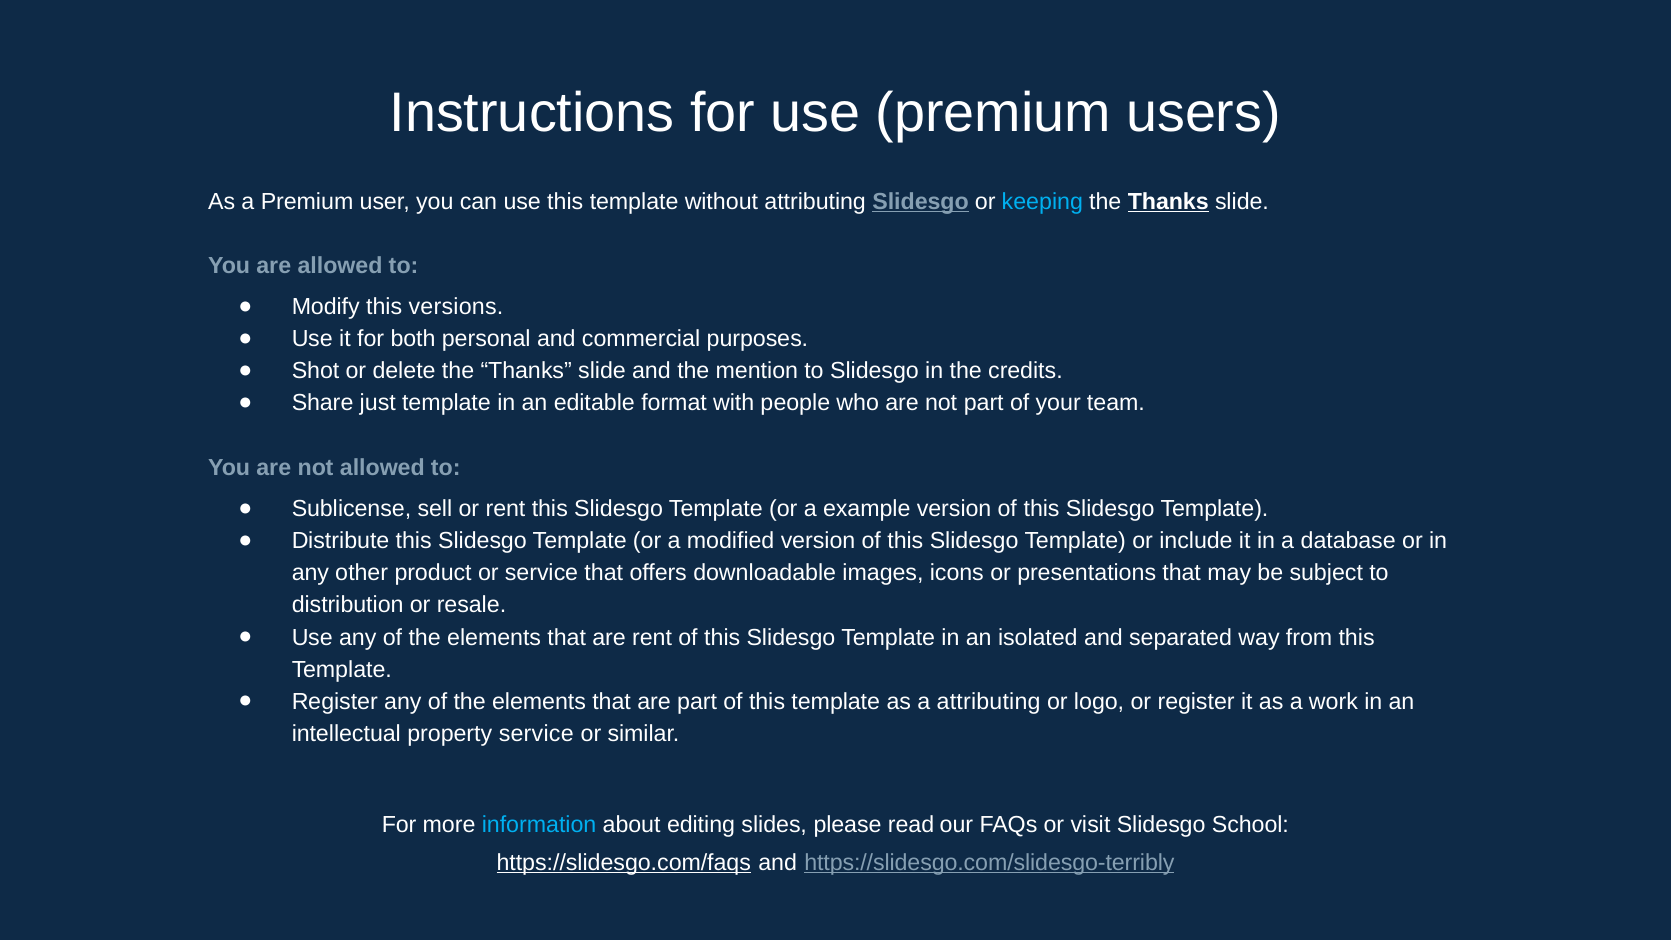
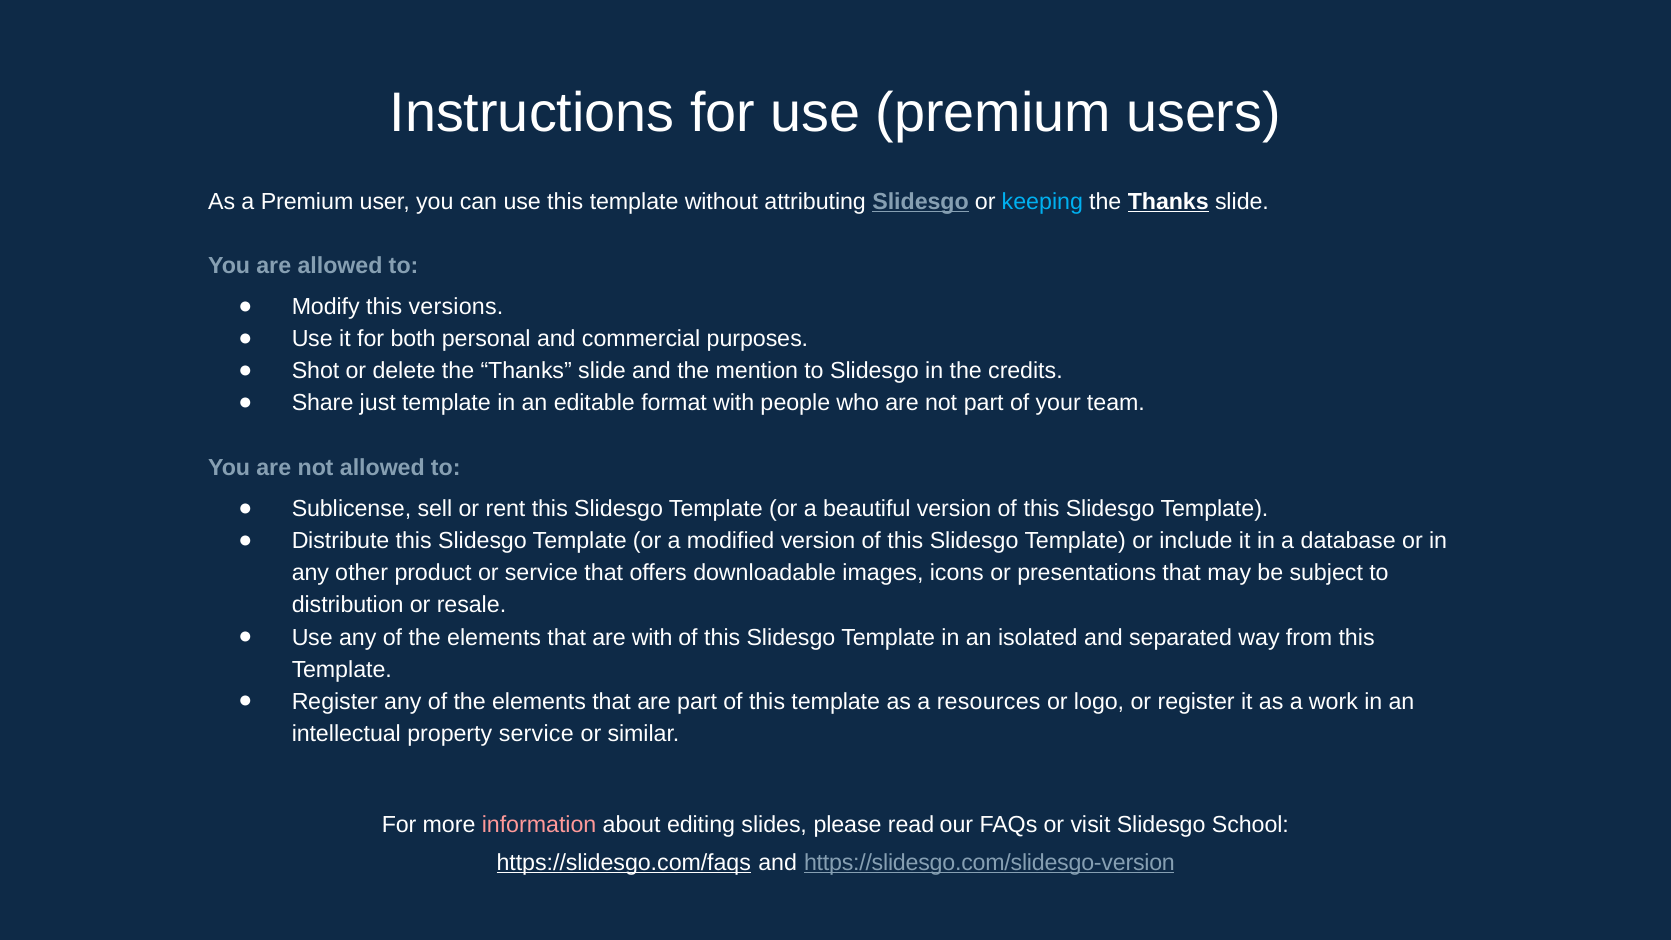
example: example -> beautiful (867, 509)
are rent: rent -> with (652, 637)
a attributing: attributing -> resources (989, 701)
information colour: light blue -> pink (539, 825)
https://slidesgo.com/slidesgo-terribly: https://slidesgo.com/slidesgo-terribly -> https://slidesgo.com/slidesgo-version (989, 862)
